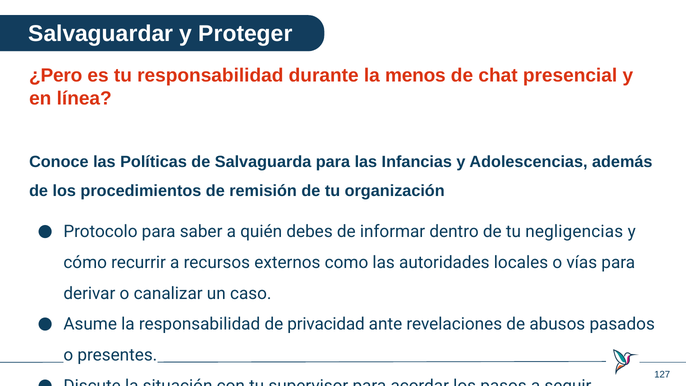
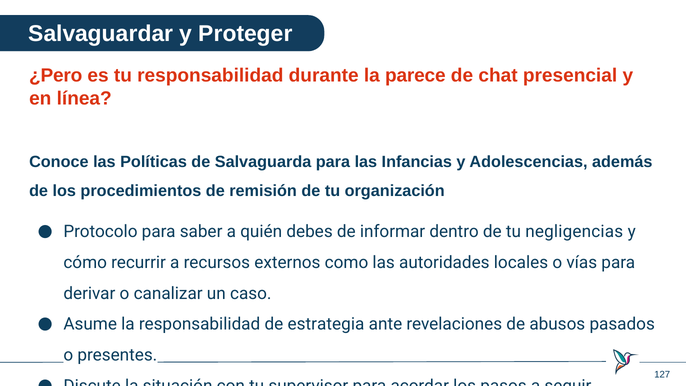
menos: menos -> parece (415, 75)
privacidad: privacidad -> estrategia (326, 324)
